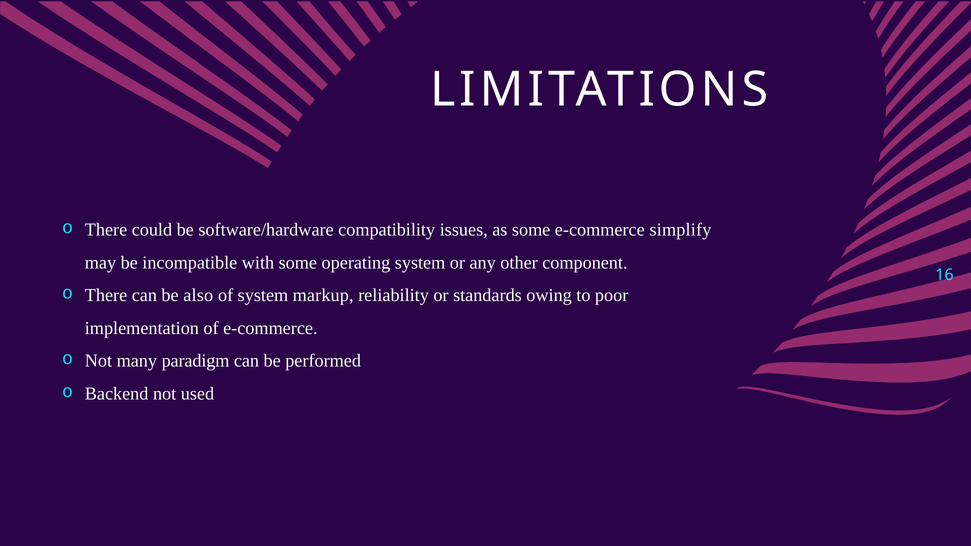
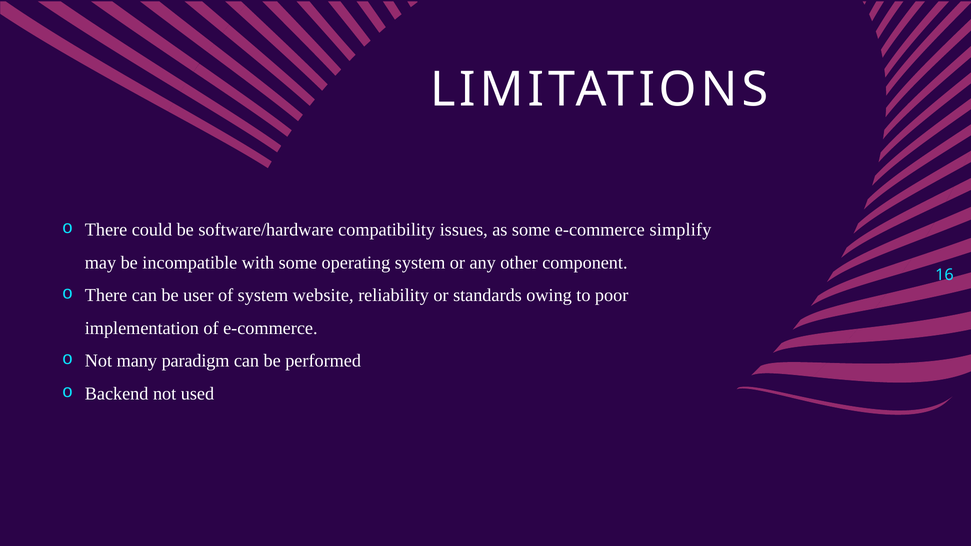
also: also -> user (198, 295)
markup: markup -> website (323, 295)
